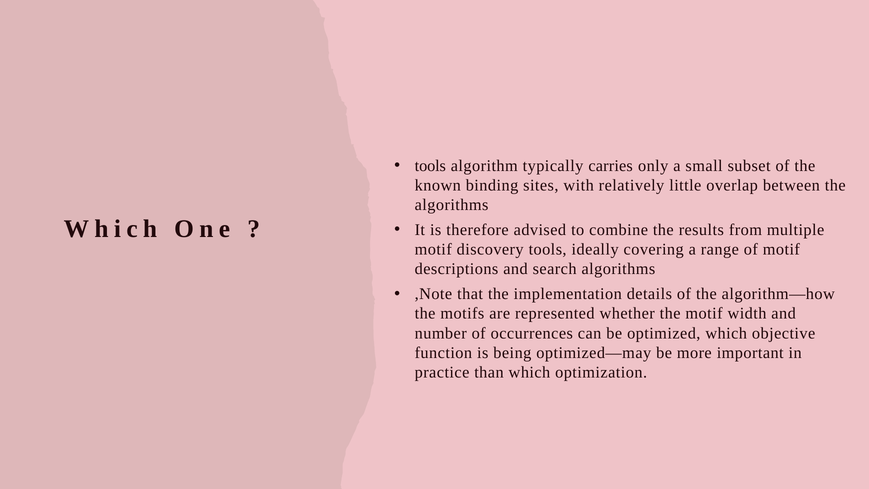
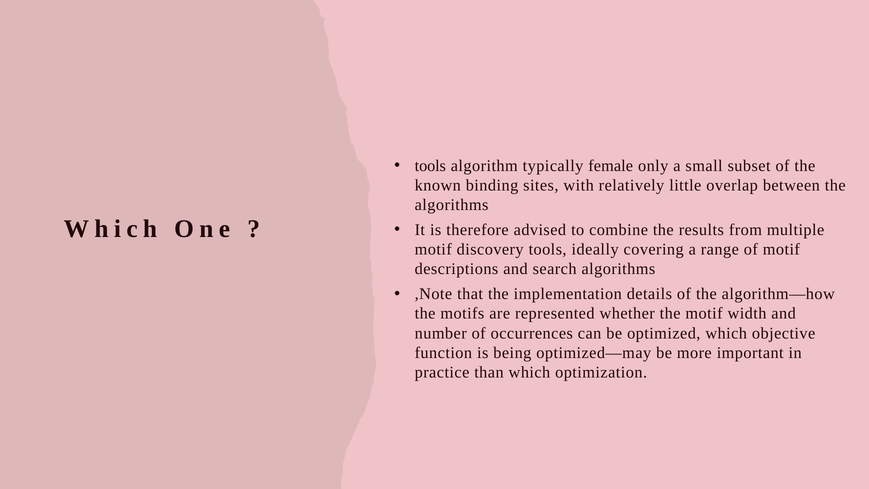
carries: carries -> female (611, 166)
